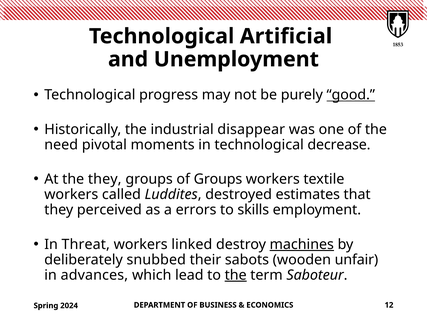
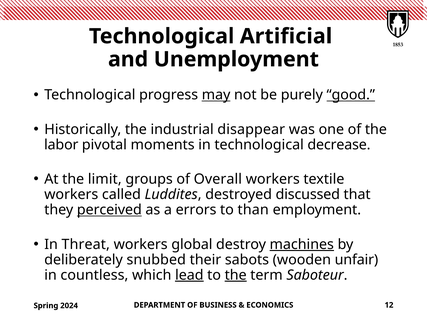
may underline: none -> present (216, 95)
need: need -> labor (61, 145)
the they: they -> limit (105, 179)
of Groups: Groups -> Overall (218, 179)
estimates: estimates -> discussed (308, 195)
perceived underline: none -> present (109, 210)
skills: skills -> than (253, 210)
linked: linked -> global (192, 245)
advances: advances -> countless (94, 275)
lead underline: none -> present (189, 275)
